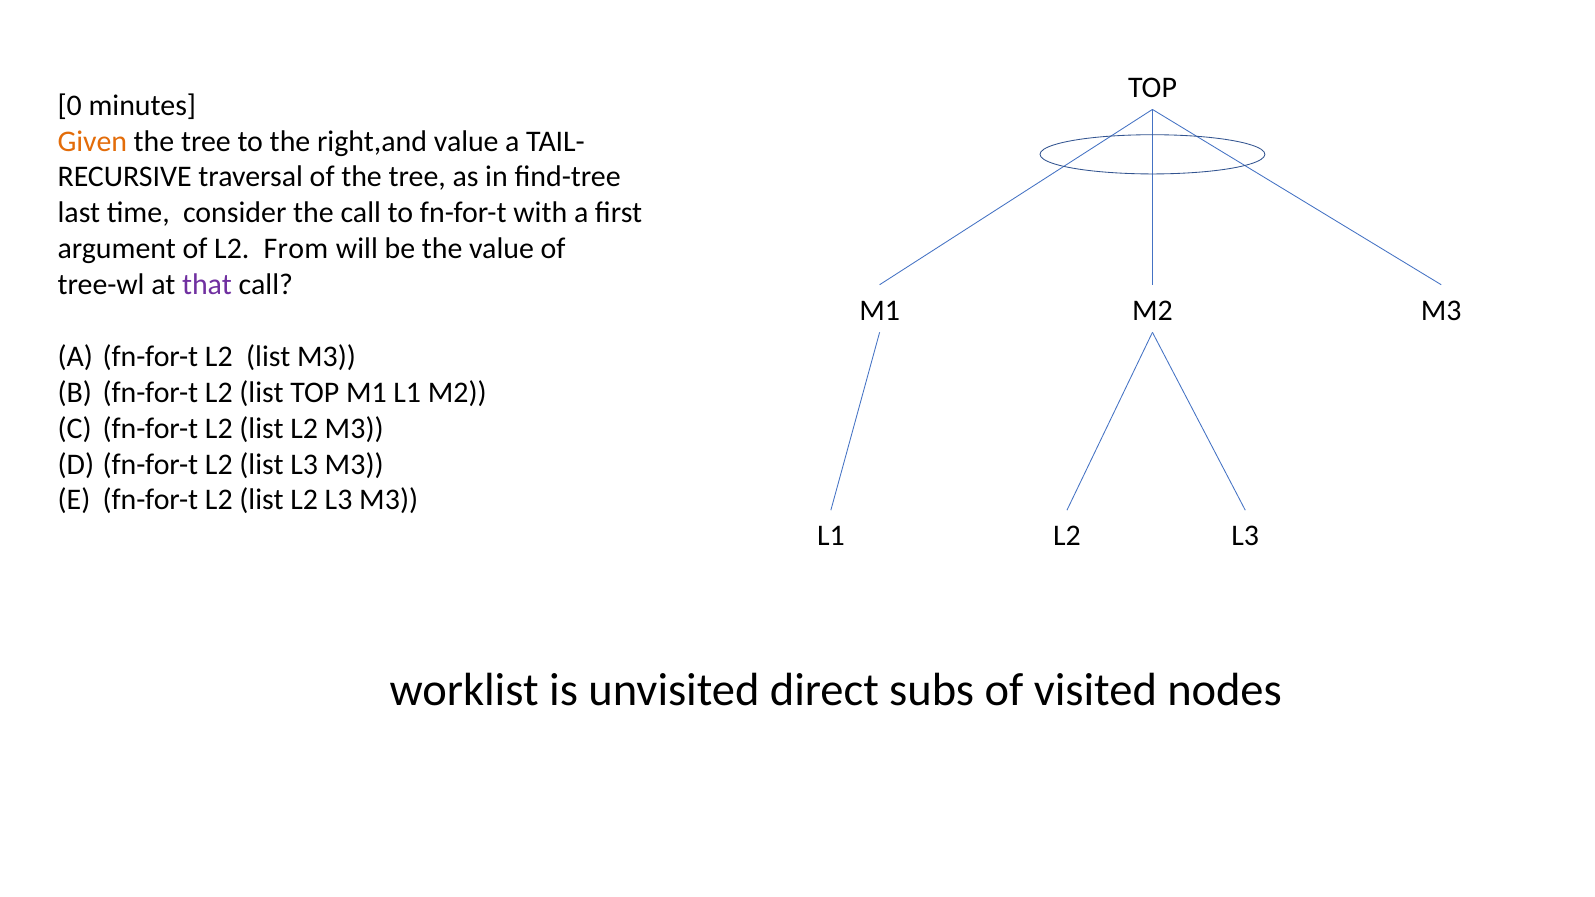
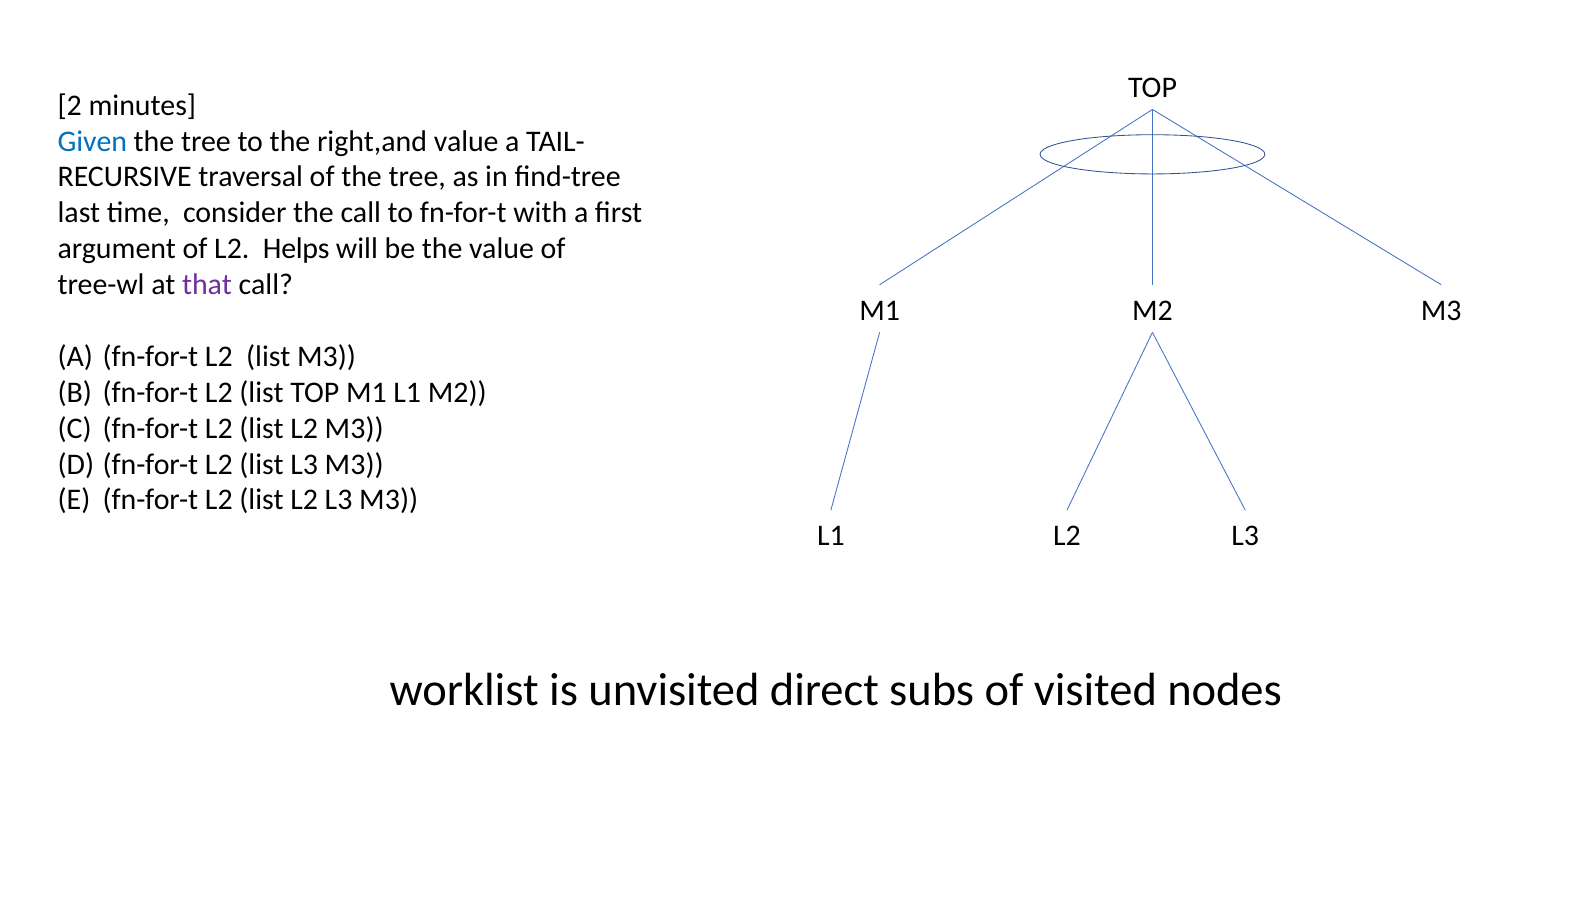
0: 0 -> 2 (70, 105)
Given colour: orange -> blue (92, 141)
From: From -> Helps (296, 249)
